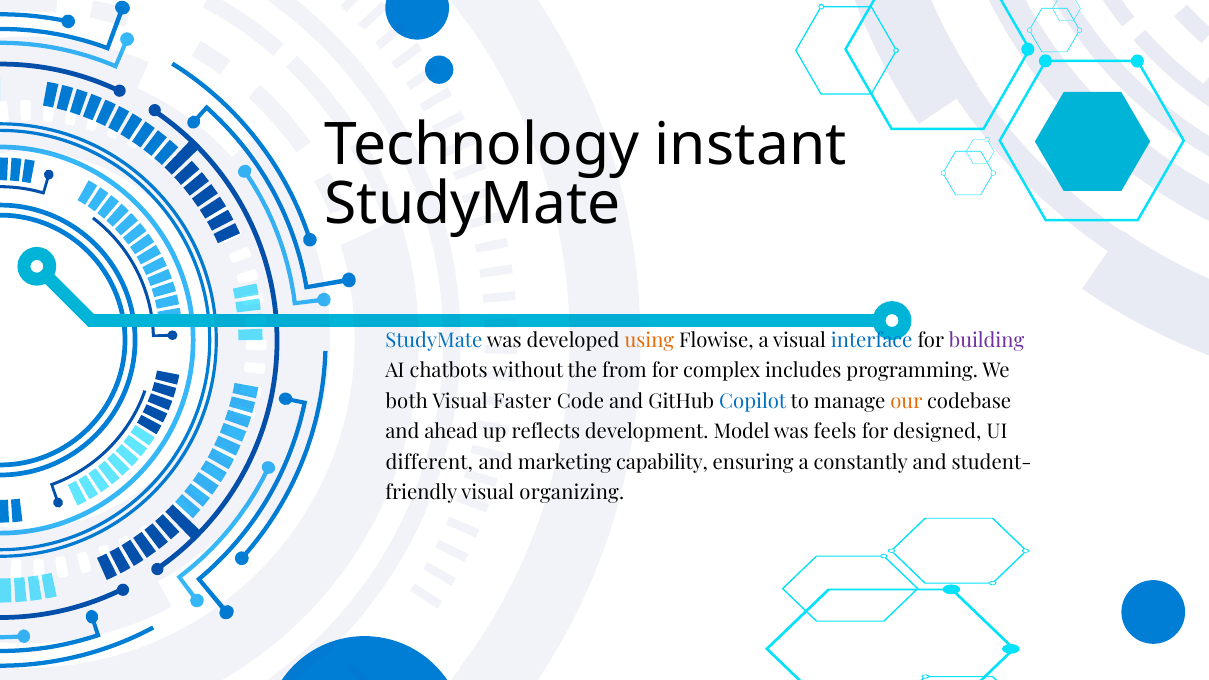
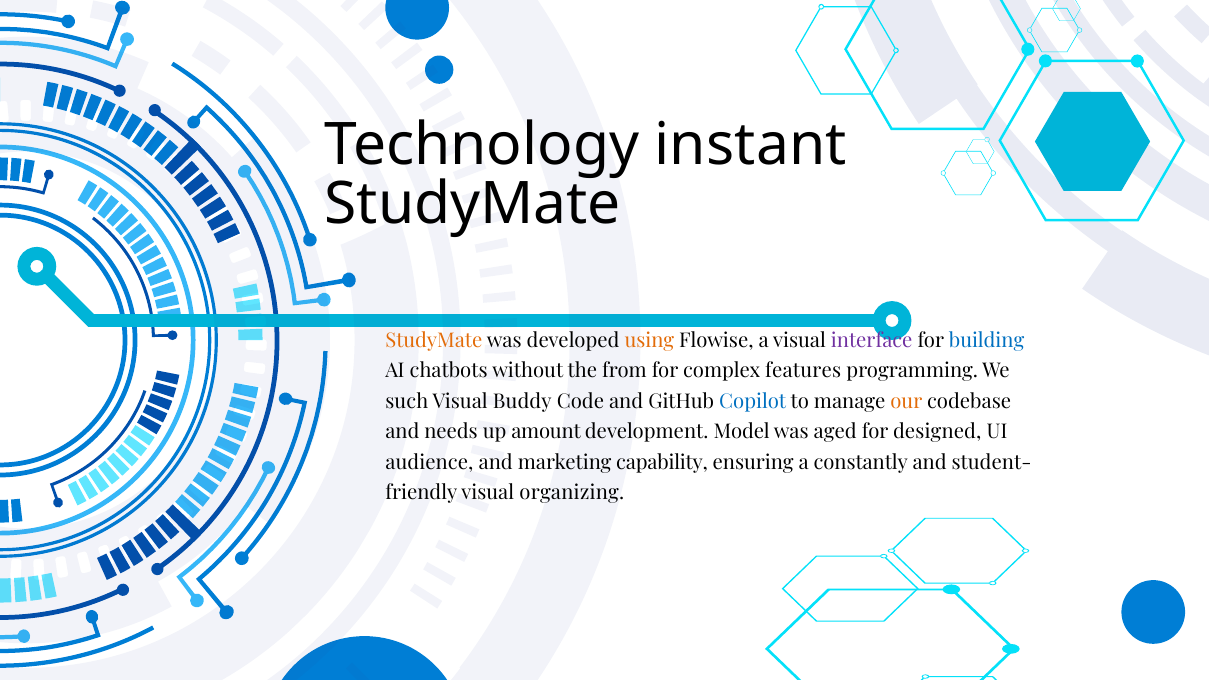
StudyMate colour: blue -> orange (434, 340)
interface colour: blue -> purple (872, 340)
building colour: purple -> blue (987, 340)
includes: includes -> features (803, 371)
both: both -> such (407, 401)
Faster: Faster -> Buddy (522, 401)
ahead: ahead -> needs (451, 432)
reflects: reflects -> amount (546, 432)
feels: feels -> aged (835, 432)
different: different -> audience (429, 463)
